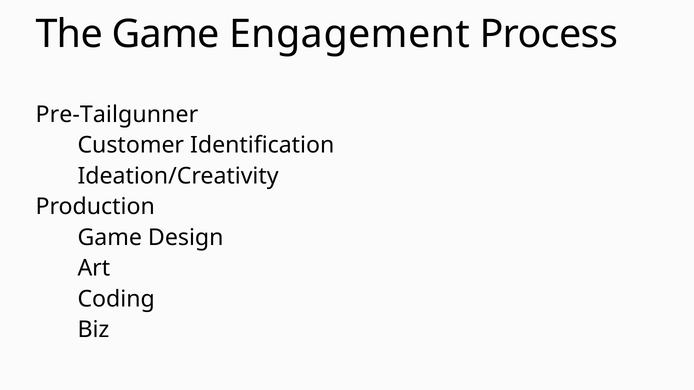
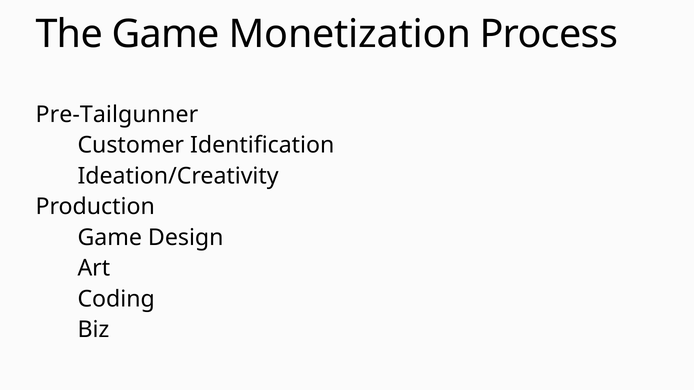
Engagement: Engagement -> Monetization (350, 34)
